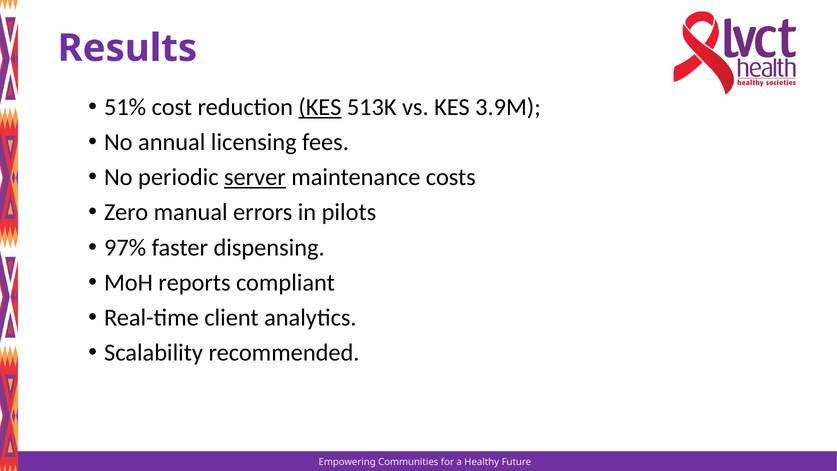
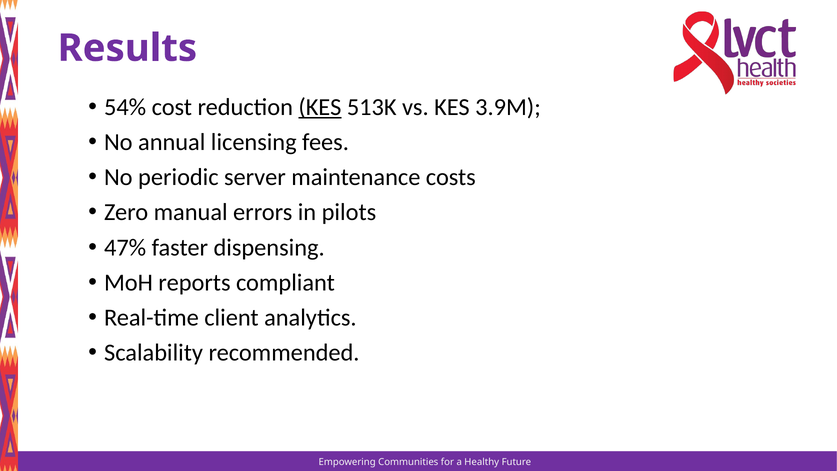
51%: 51% -> 54% (125, 107)
server underline: present -> none (255, 177)
97%: 97% -> 47% (125, 247)
